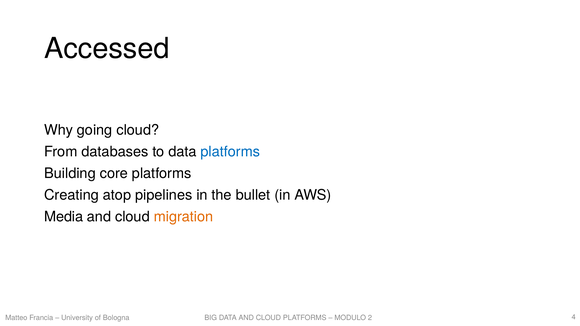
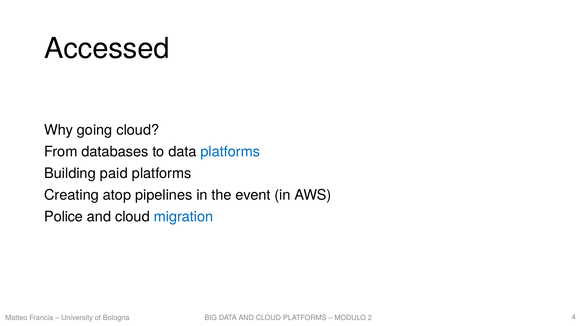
core: core -> paid (114, 173)
bullet: bullet -> event (253, 195)
Media: Media -> Police (64, 217)
migration colour: orange -> blue (184, 217)
